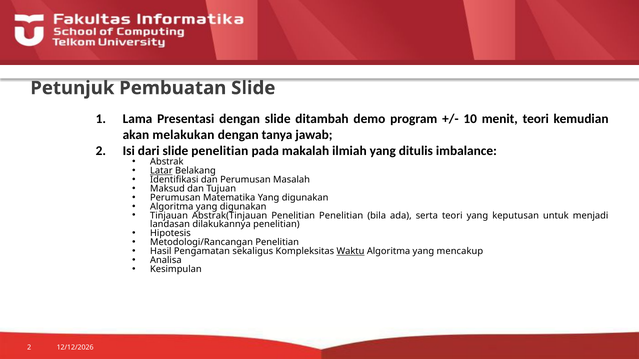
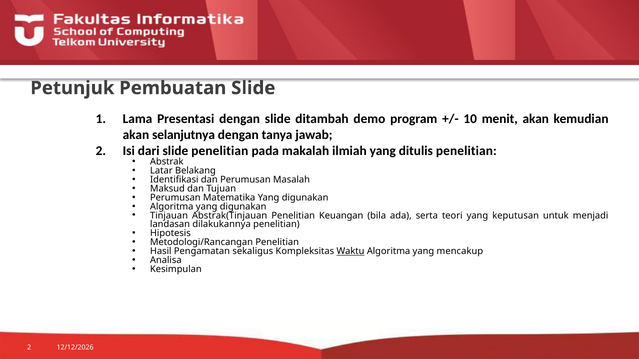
menit teori: teori -> akan (536, 119)
melakukan: melakukan -> selanjutnya (184, 135)
ditulis imbalance: imbalance -> penelitian (466, 151)
Latar underline: present -> none (161, 171)
Penelitian Penelitian: Penelitian -> Keuangan (341, 216)
